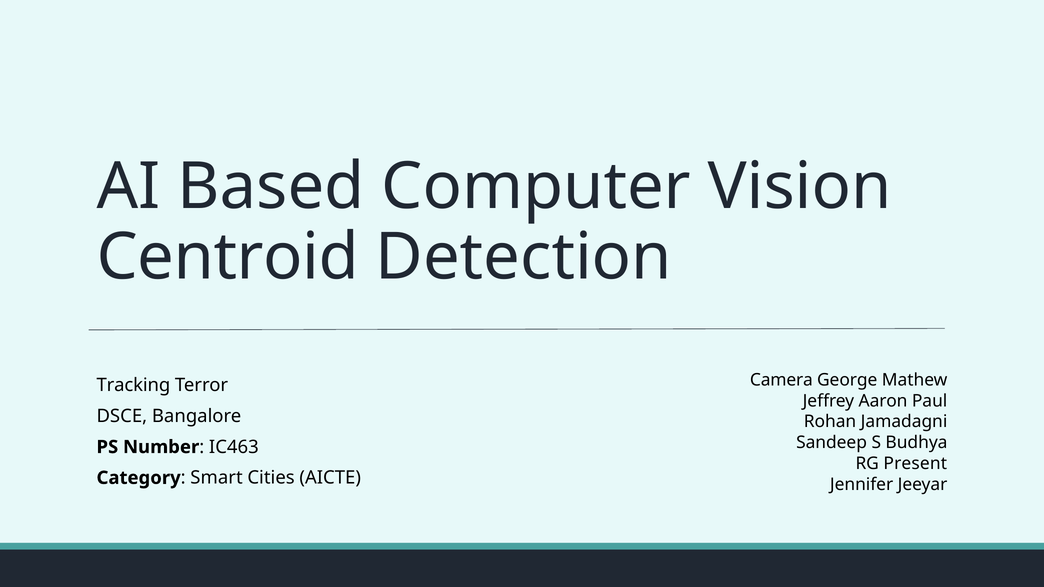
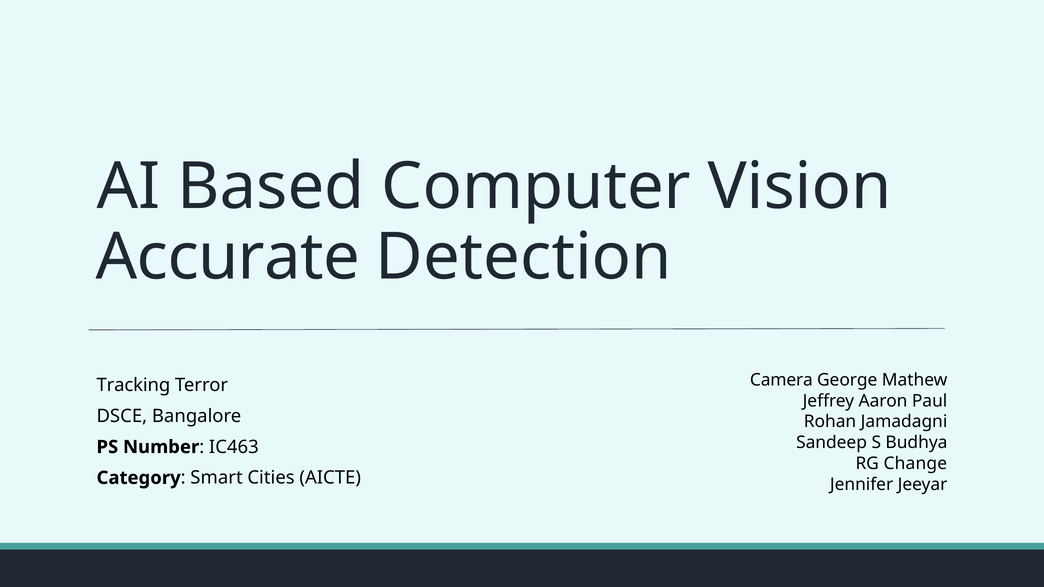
Centroid: Centroid -> Accurate (228, 257)
Present: Present -> Change (915, 464)
